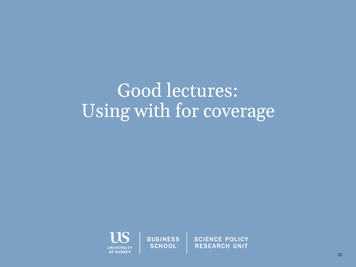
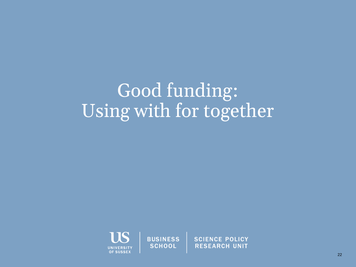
lectures: lectures -> funding (202, 91)
coverage: coverage -> together (239, 111)
